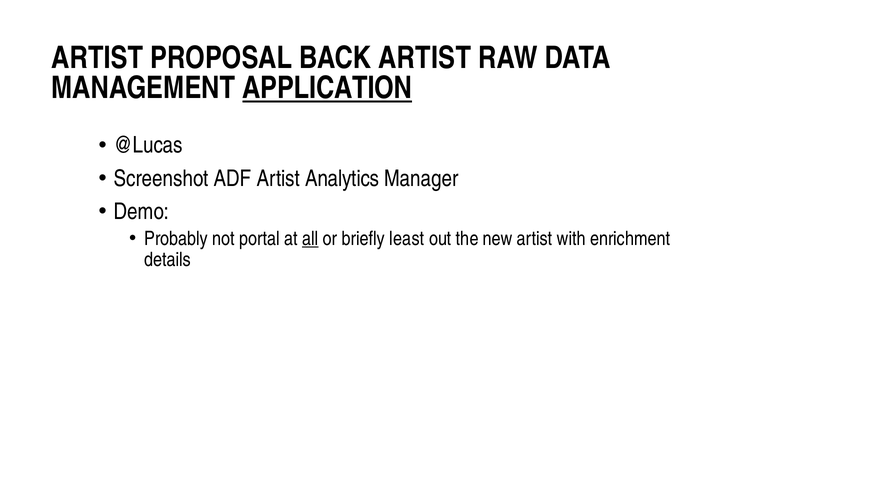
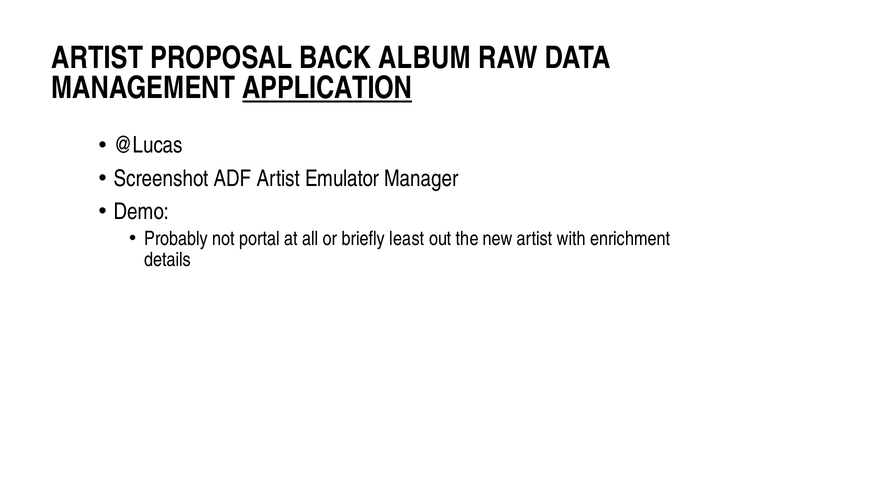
BACK ARTIST: ARTIST -> ALBUM (425, 58)
Analytics: Analytics -> Emulator (342, 178)
all underline: present -> none (310, 238)
